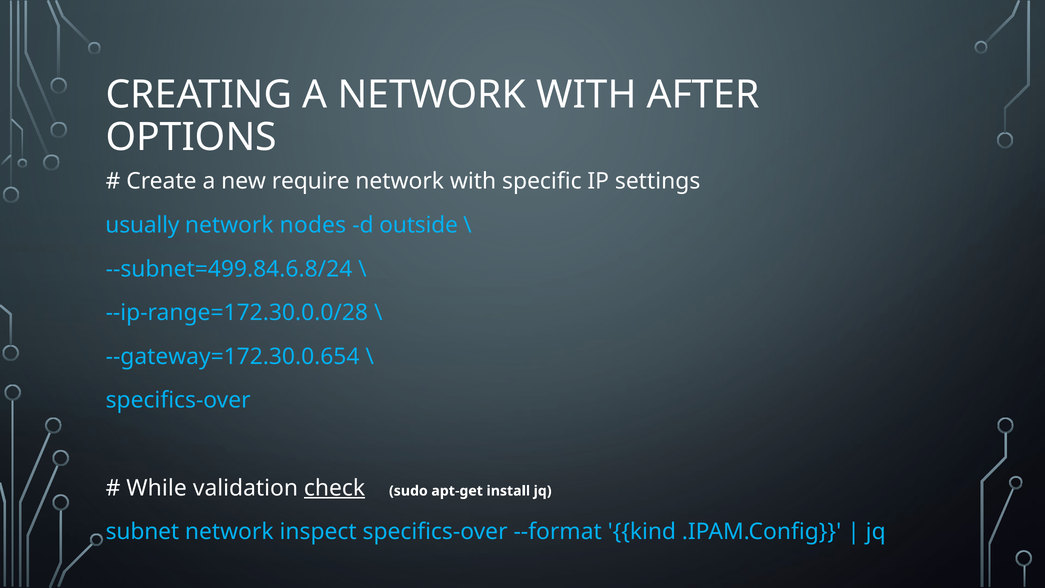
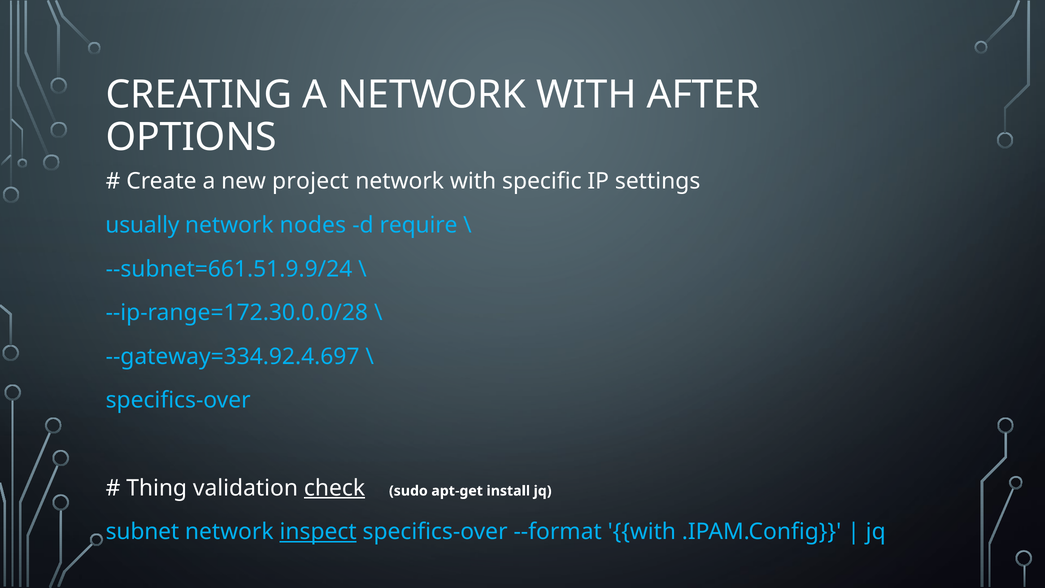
require: require -> project (310, 181)
outside: outside -> require (419, 225)
--subnet=499.84.6.8/24: --subnet=499.84.6.8/24 -> --subnet=661.51.9.9/24 (229, 269)
--gateway=172.30.0.654: --gateway=172.30.0.654 -> --gateway=334.92.4.697 (233, 357)
While: While -> Thing (157, 488)
inspect underline: none -> present (318, 532)
--format kind: kind -> with (642, 532)
